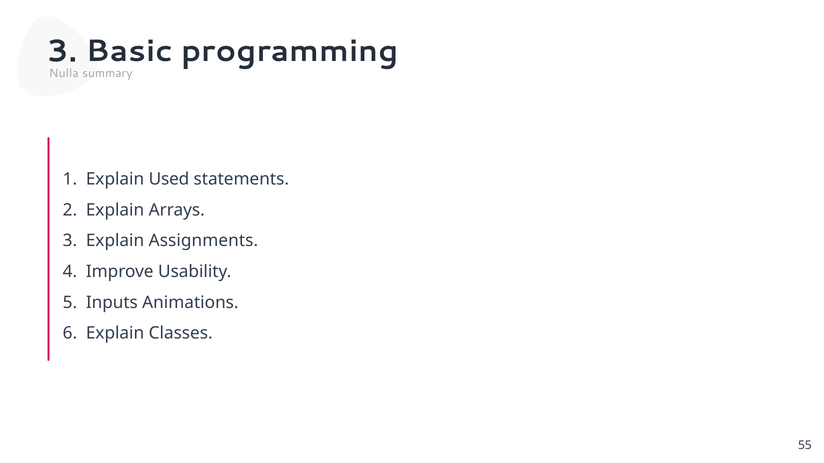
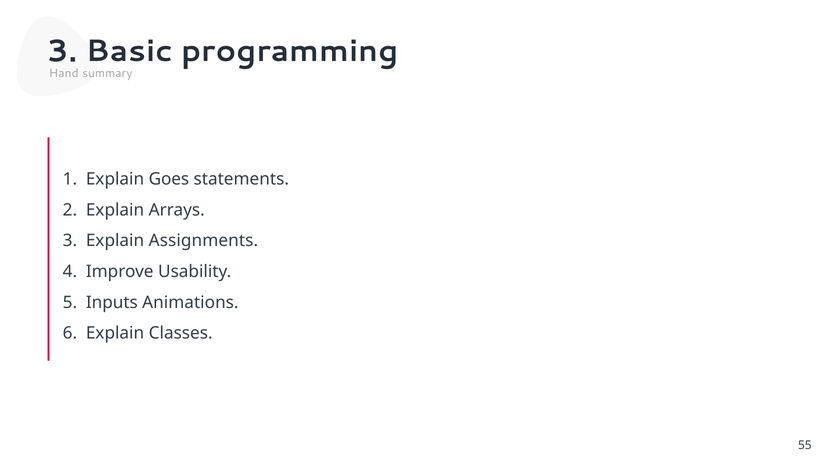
Nulla: Nulla -> Hand (64, 73)
Used: Used -> Goes (169, 179)
